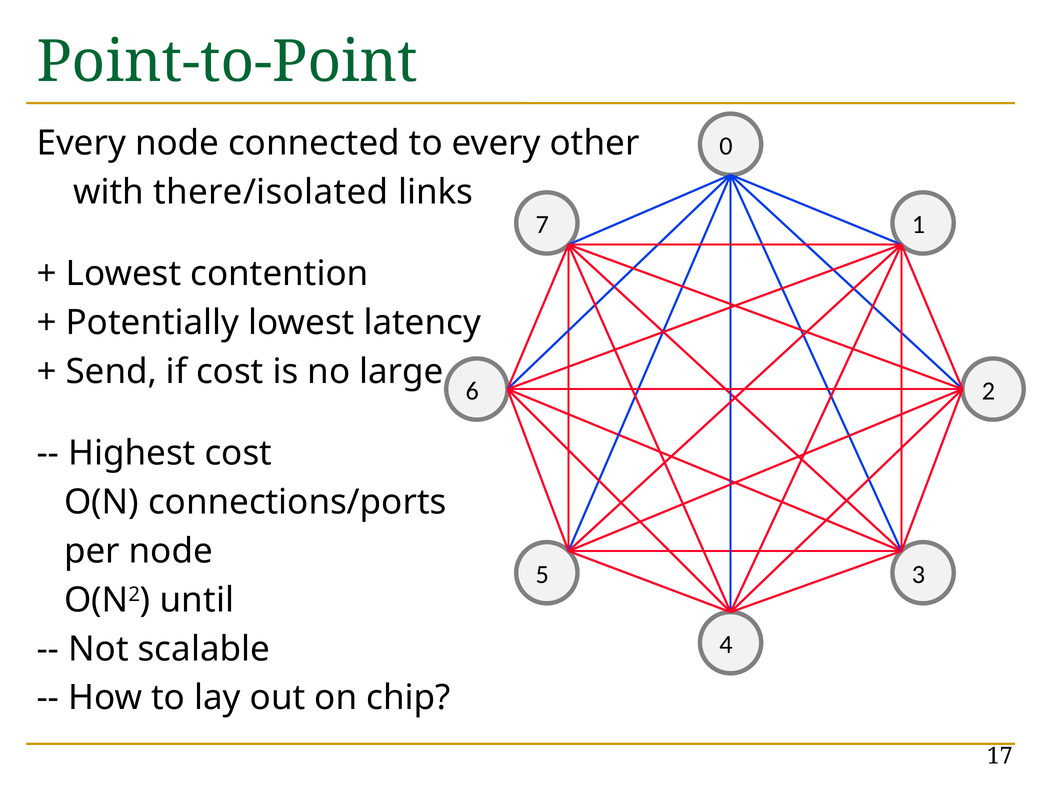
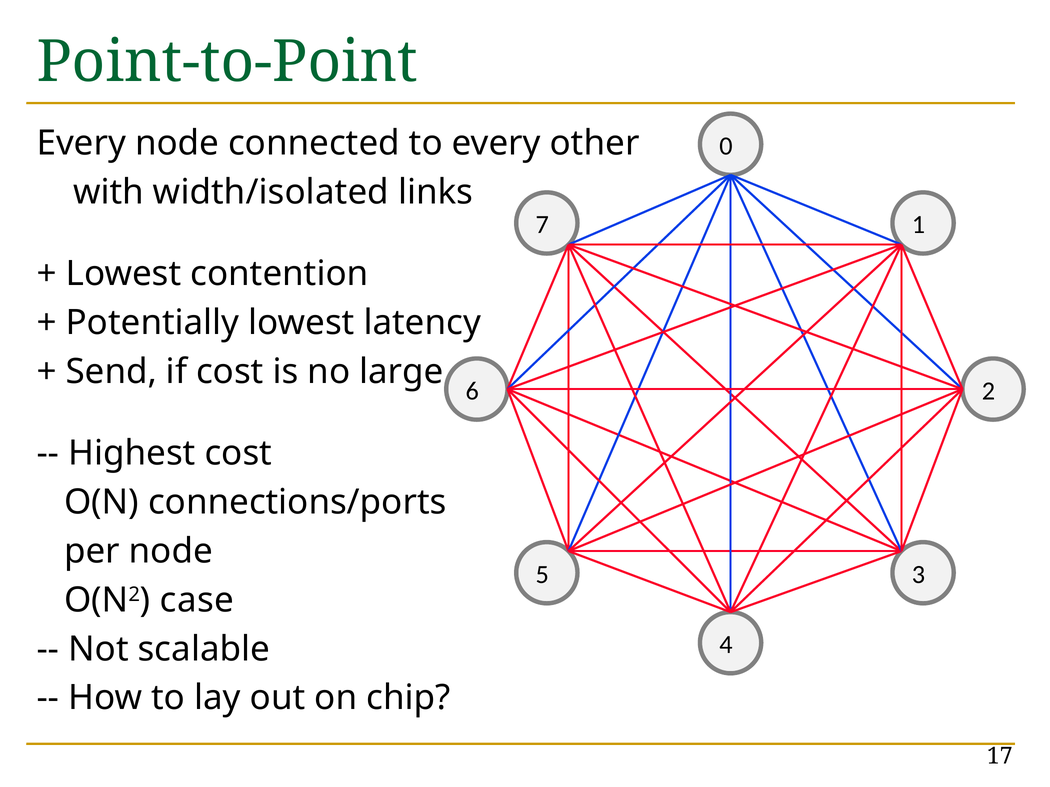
there/isolated: there/isolated -> width/isolated (271, 192)
until: until -> case (197, 600)
